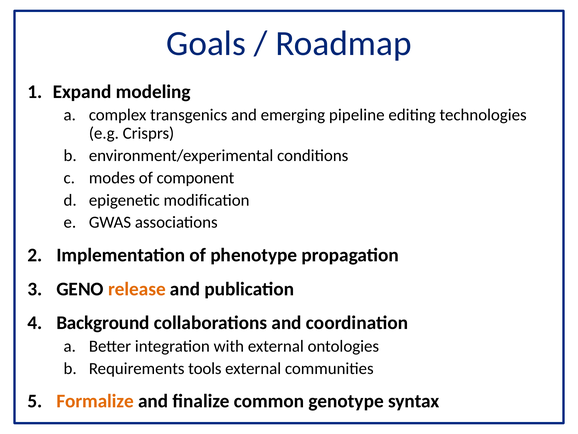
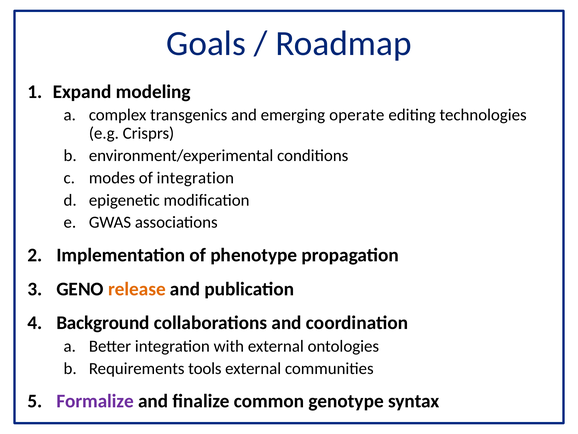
pipeline: pipeline -> operate (357, 115)
of component: component -> integration (195, 178)
Formalize colour: orange -> purple (95, 401)
